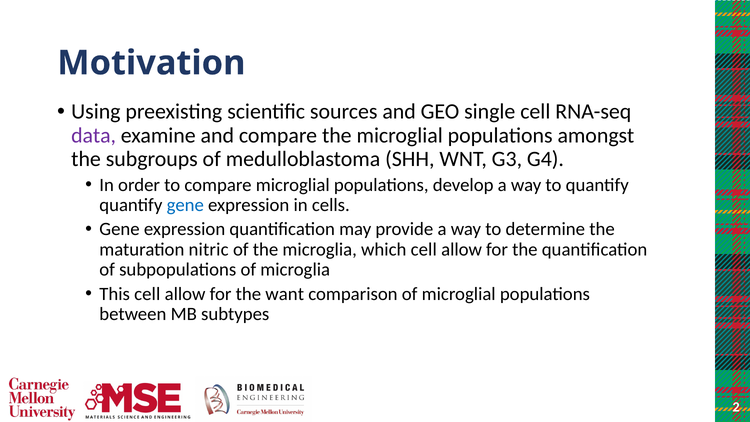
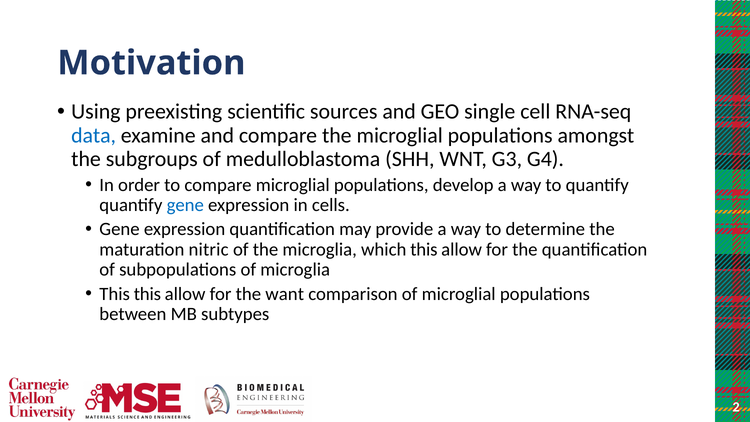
data colour: purple -> blue (94, 135)
which cell: cell -> this (424, 249)
This cell: cell -> this (147, 294)
